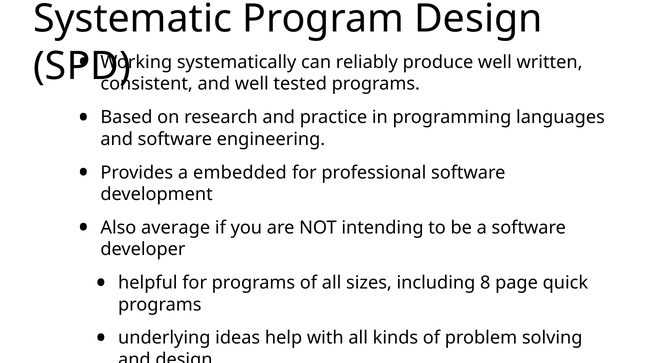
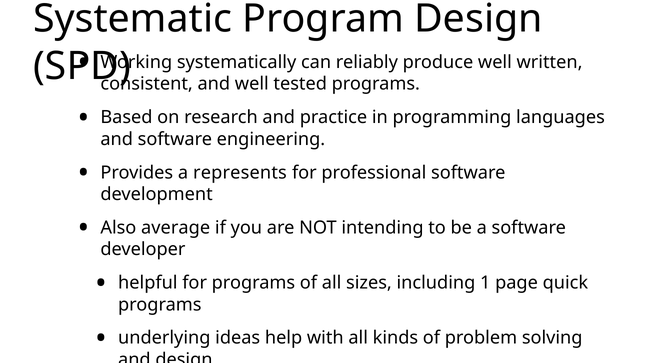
embedded: embedded -> represents (240, 173)
8: 8 -> 1 (485, 283)
